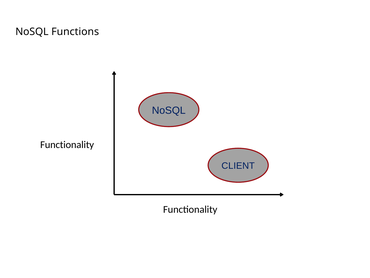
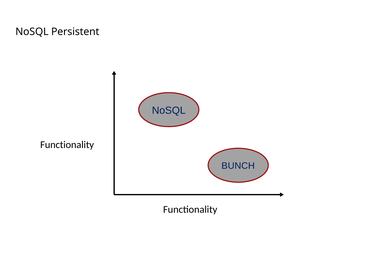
Functions: Functions -> Persistent (75, 32)
CLIENT: CLIENT -> BUNCH (238, 166)
